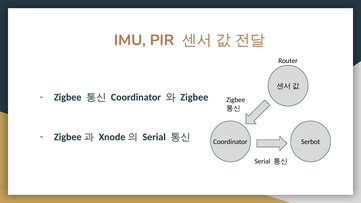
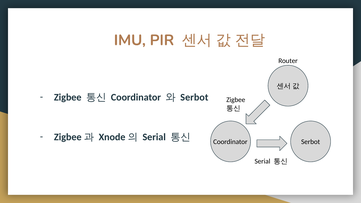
Zigbee: Zigbee -> Serbot (194, 97)
